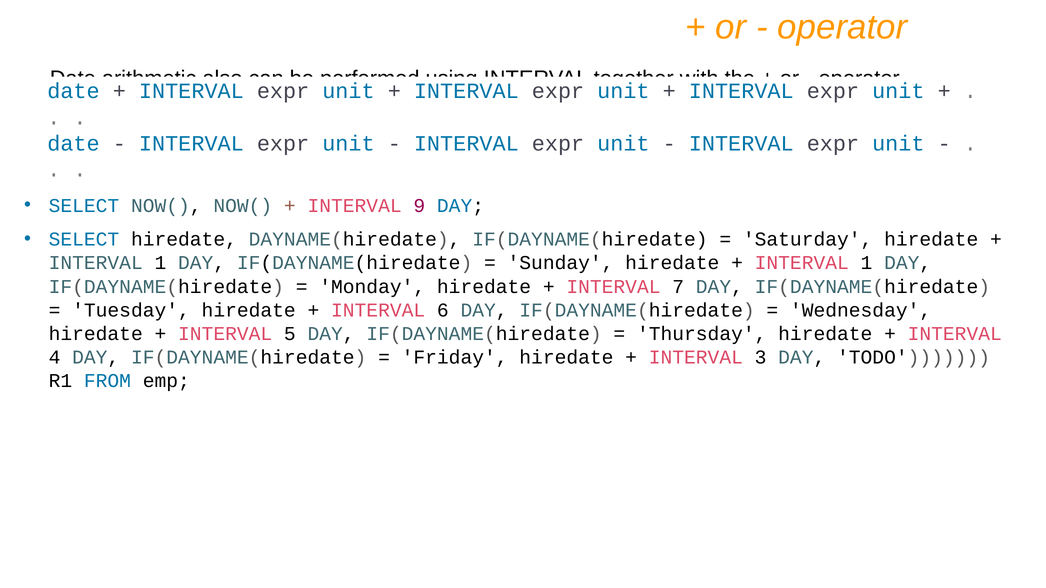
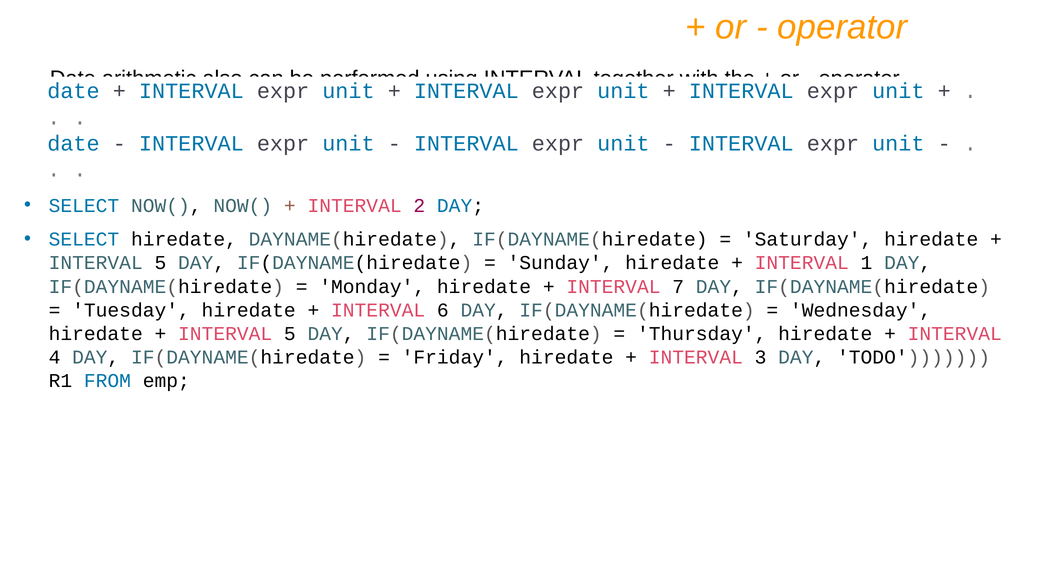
9: 9 -> 2 (419, 206)
1: 1 -> 5 (160, 263)
